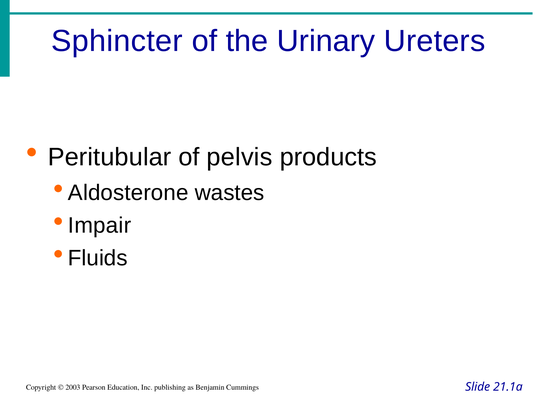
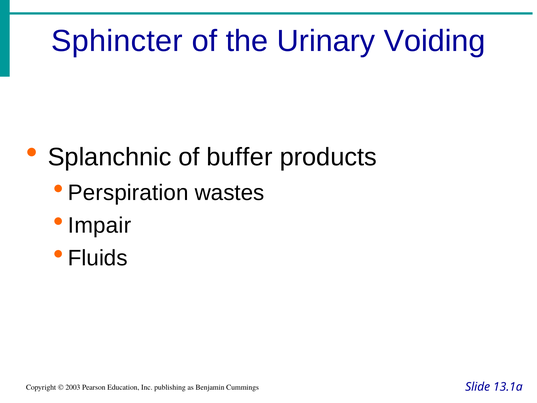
Ureters: Ureters -> Voiding (435, 41)
Peritubular: Peritubular -> Splanchnic (110, 157)
pelvis: pelvis -> buffer (240, 157)
Aldosterone: Aldosterone -> Perspiration (128, 193)
21.1a: 21.1a -> 13.1a (508, 387)
